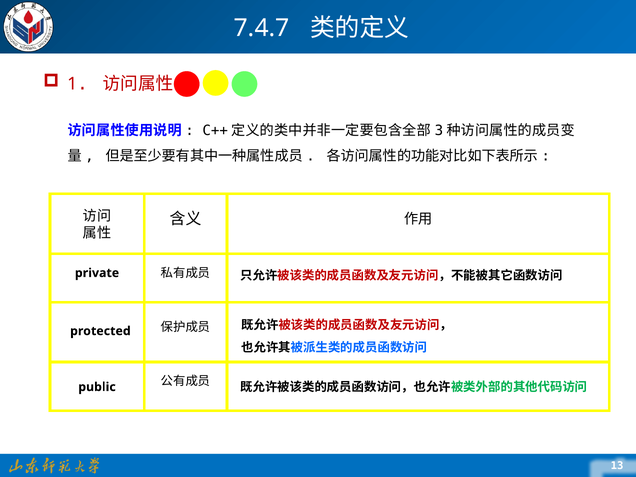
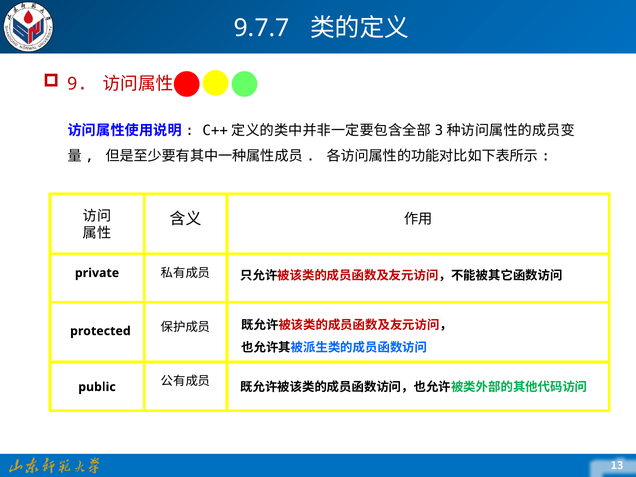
7.4.7: 7.4.7 -> 9.7.7 (262, 28)
1: 1 -> 9 (72, 84)
